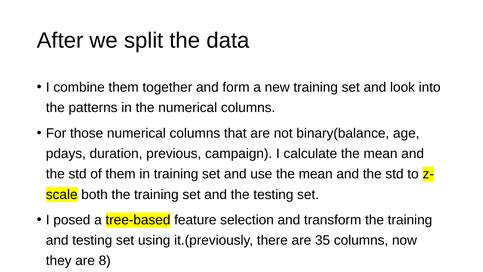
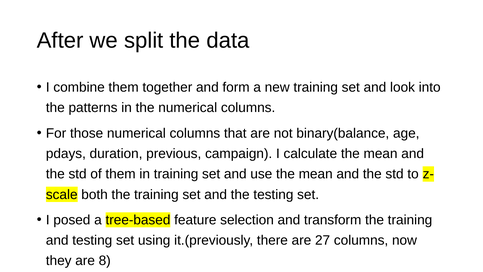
35: 35 -> 27 (323, 240)
